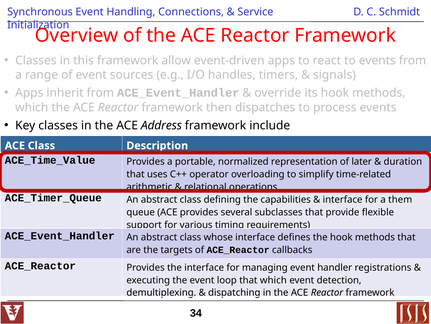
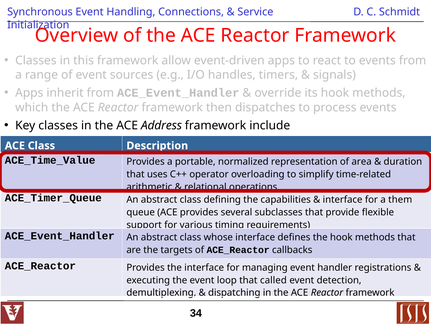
later: later -> area (362, 161)
that which: which -> called (273, 280)
